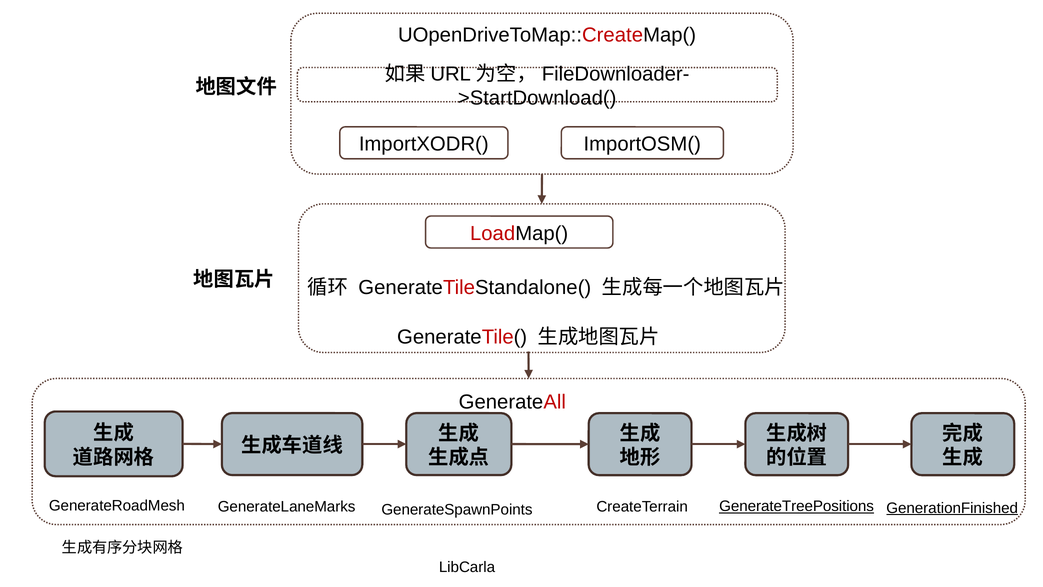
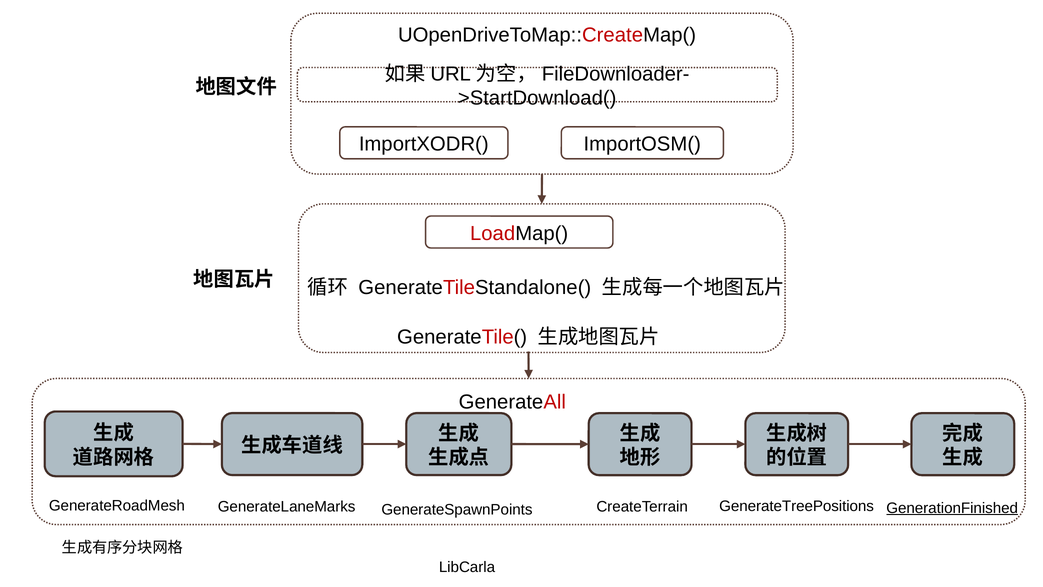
GenerateTreePositions underline: present -> none (797, 506)
